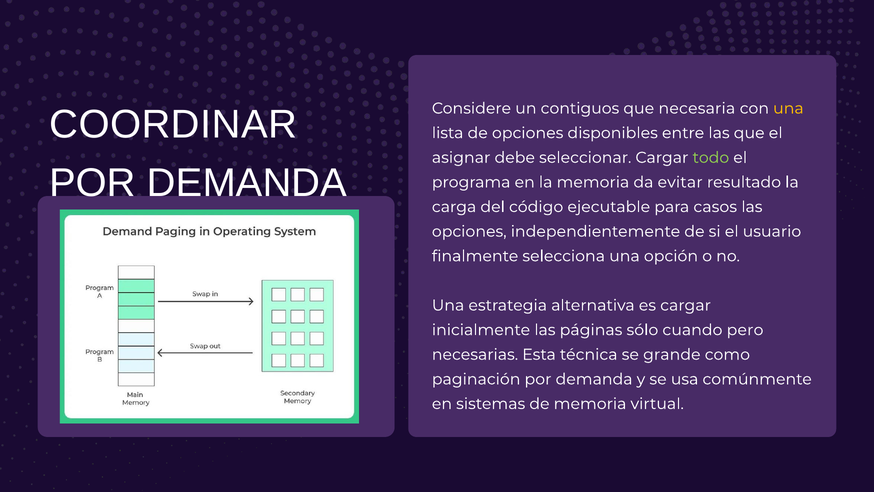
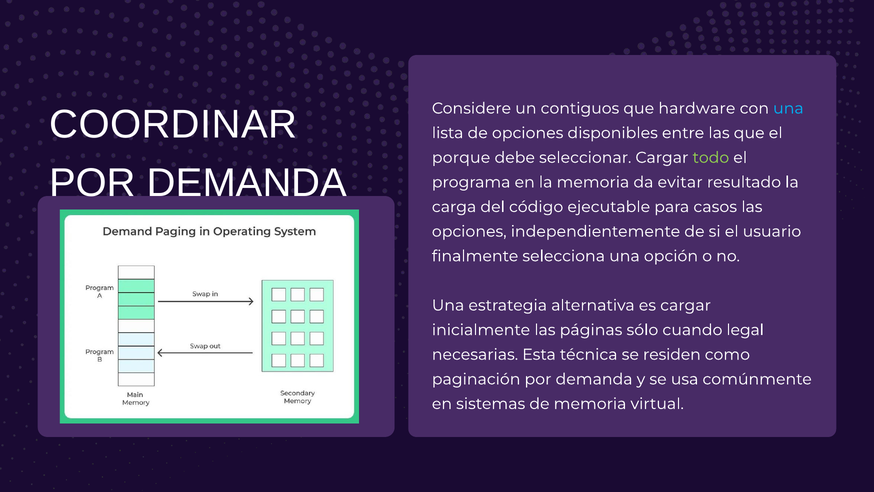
necesaria: necesaria -> hardware (697, 108)
una colour: yellow -> light blue (788, 108)
asignar: asignar -> porque (461, 157)
pero: pero -> legal (745, 330)
grande: grande -> residen (672, 354)
